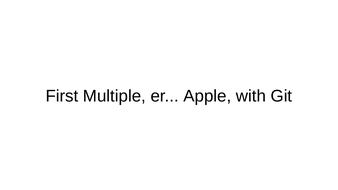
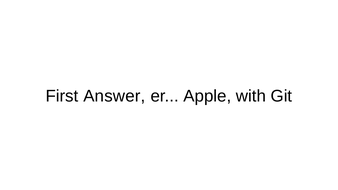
Multiple: Multiple -> Answer (114, 96)
